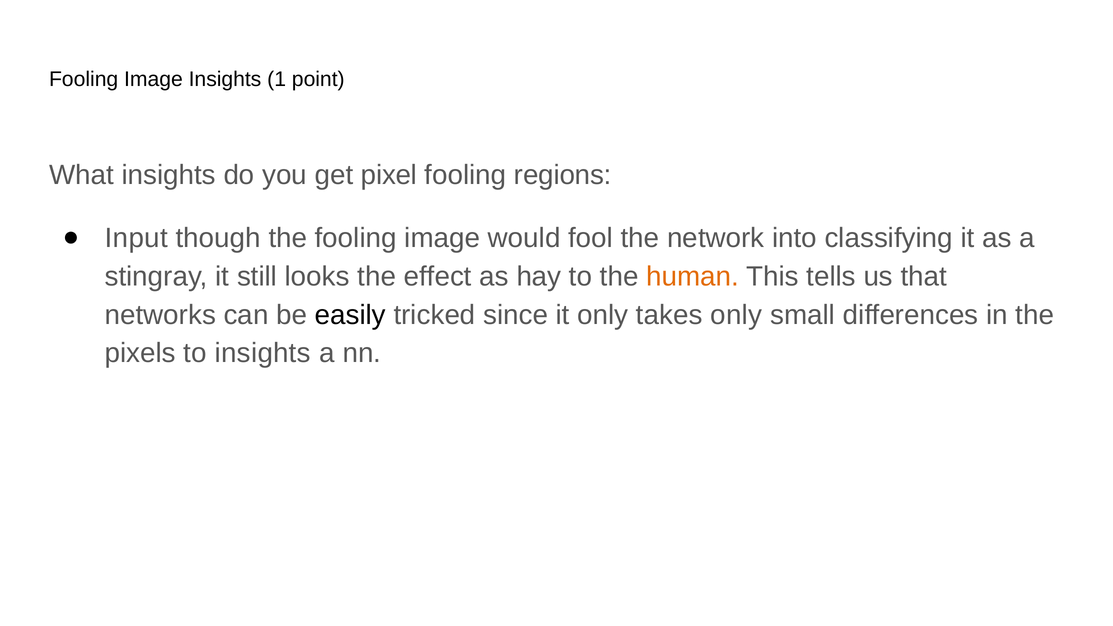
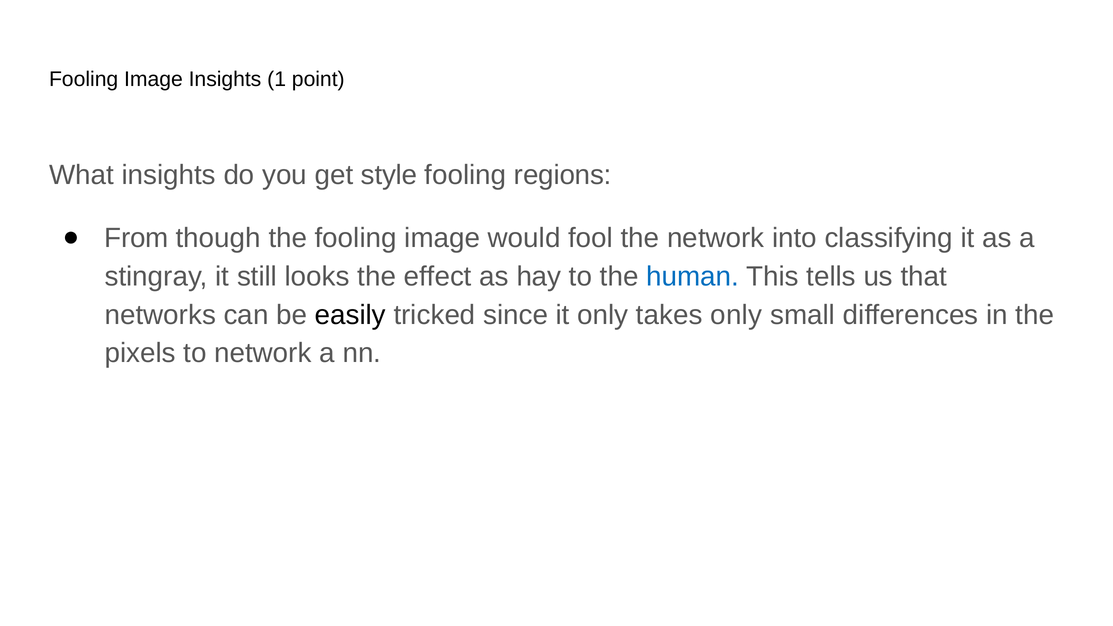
pixel: pixel -> style (389, 175)
Input: Input -> From (137, 238)
human colour: orange -> blue (693, 277)
to insights: insights -> network (263, 353)
